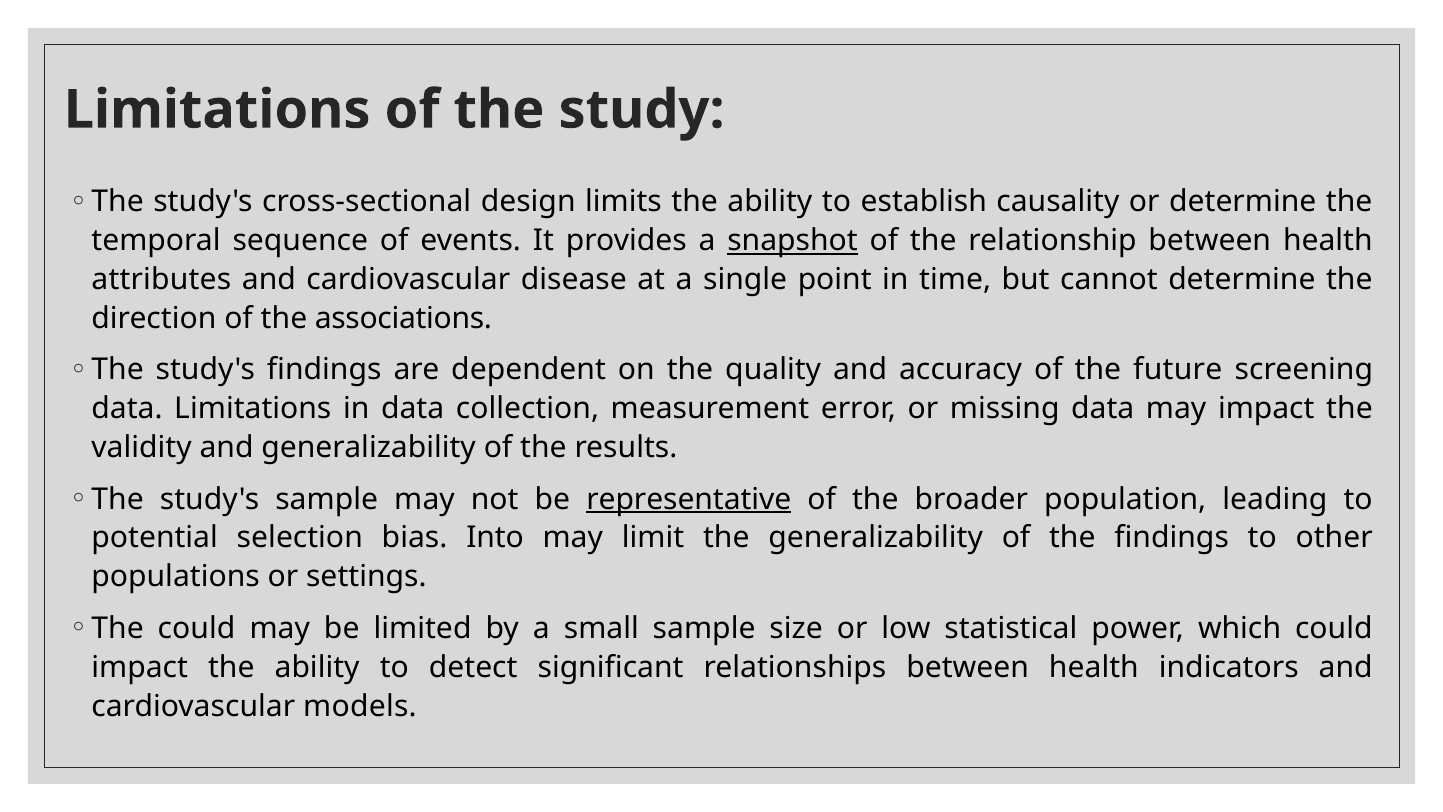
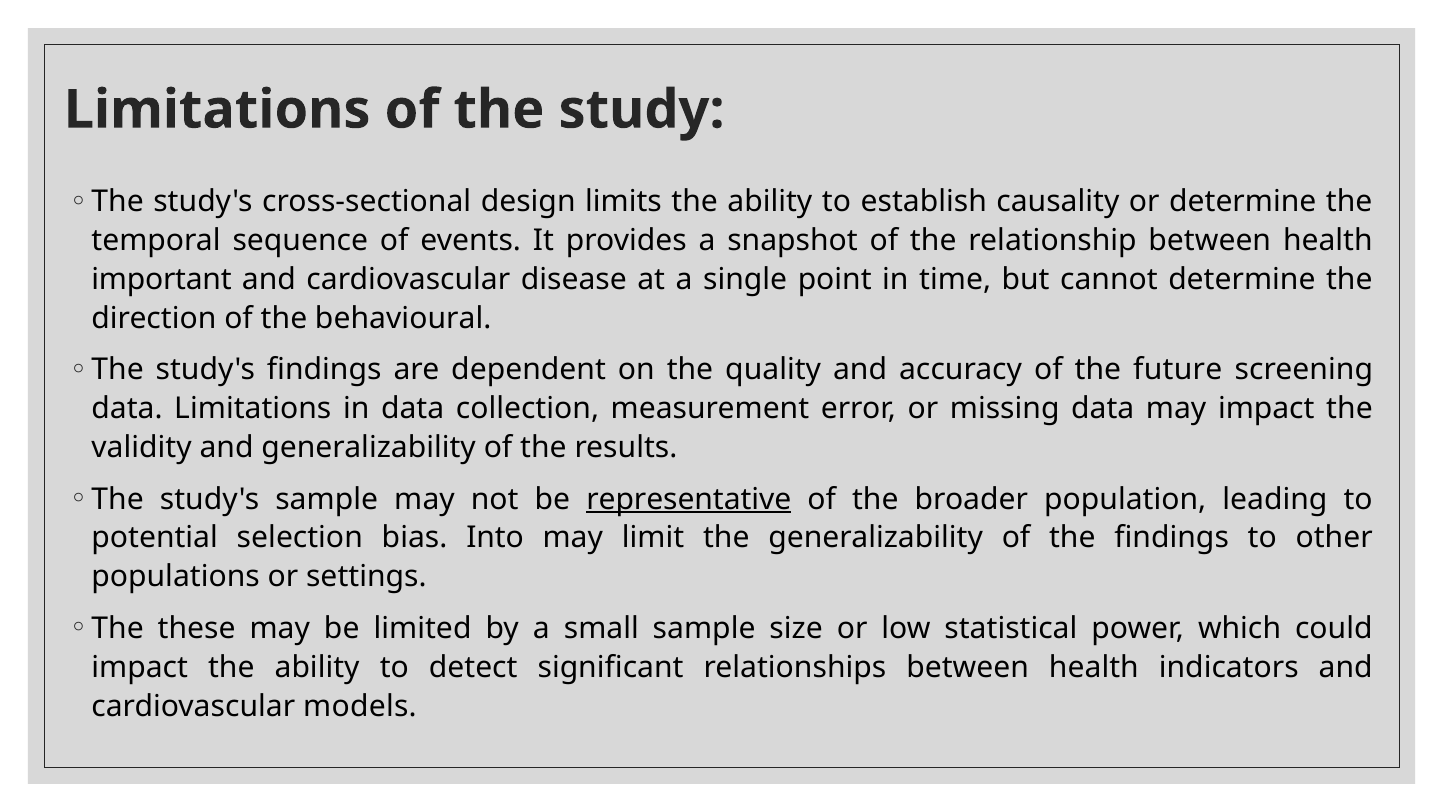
snapshot underline: present -> none (793, 241)
attributes: attributes -> important (162, 280)
associations: associations -> behavioural (403, 319)
The could: could -> these (197, 628)
